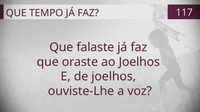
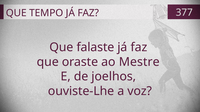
117: 117 -> 377 (184, 13)
ao Joelhos: Joelhos -> Mestre (139, 62)
